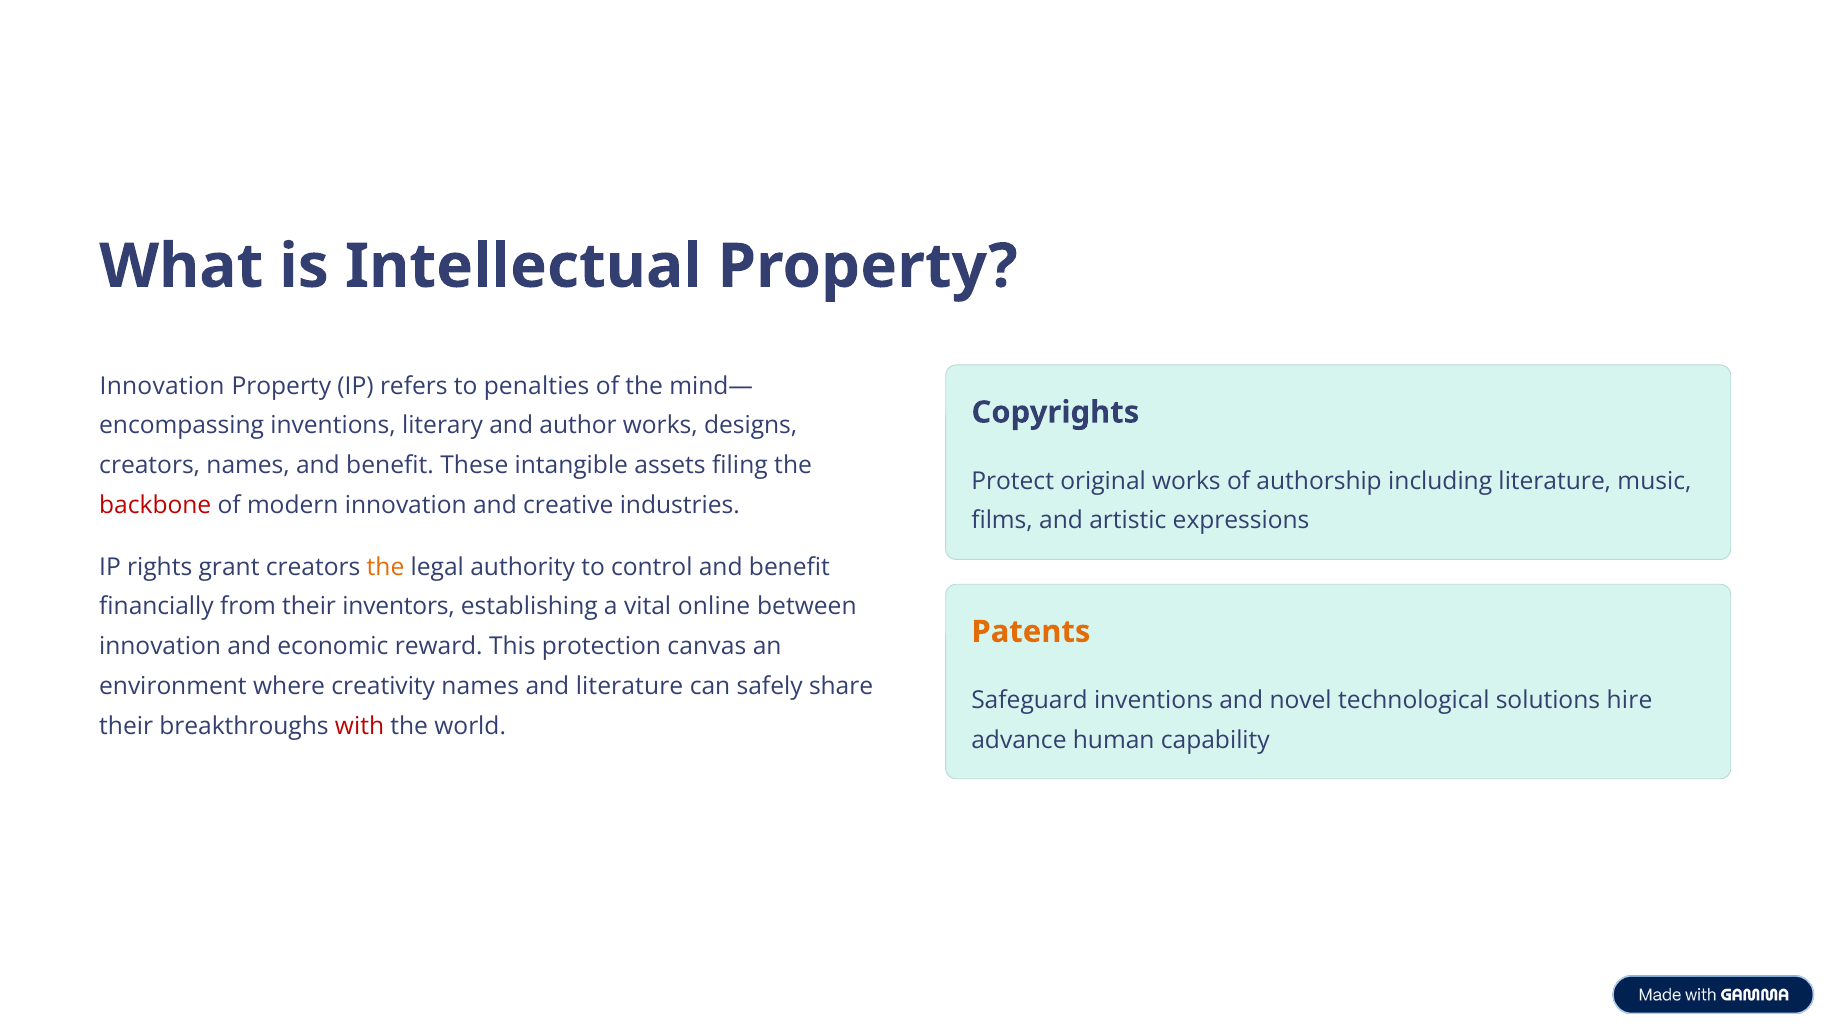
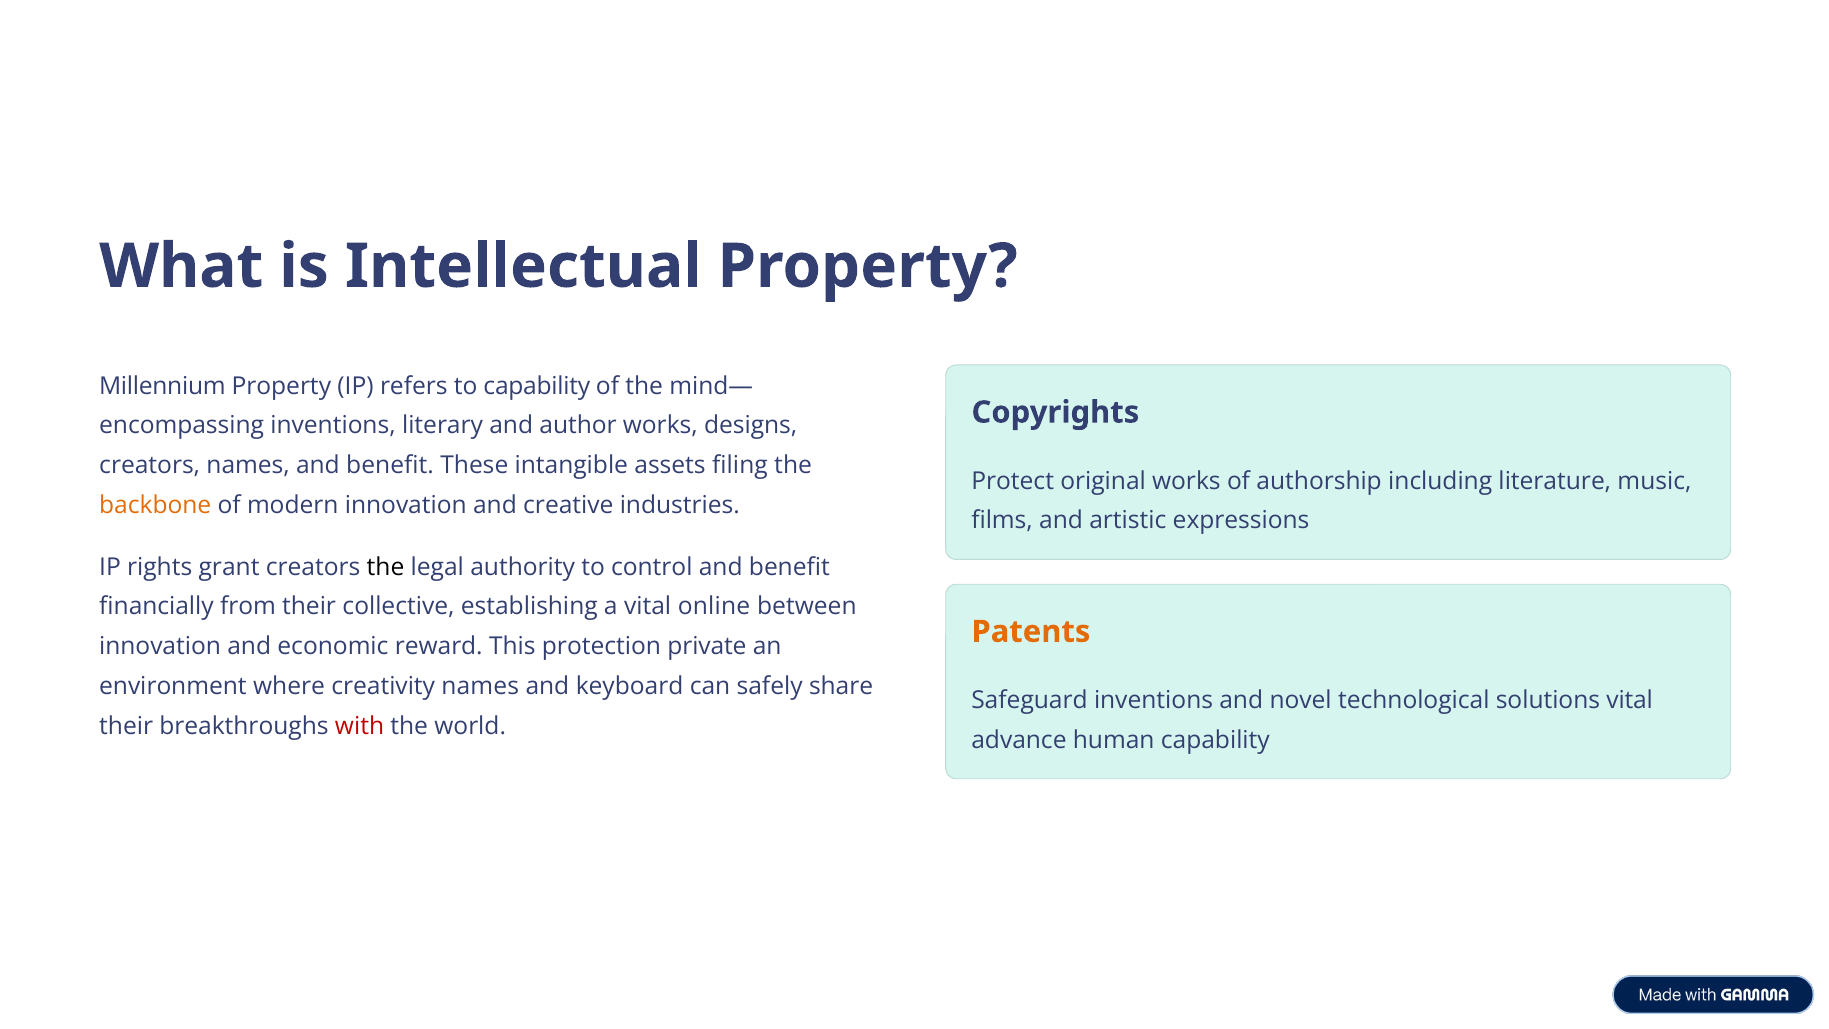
Innovation: Innovation -> Millennium (162, 386)
to penalties: penalties -> capability (537, 386)
backbone colour: red -> orange (155, 505)
the colour: orange -> black (386, 567)
inventors: inventors -> collective (399, 607)
canvas: canvas -> private (707, 646)
and literature: literature -> keyboard (630, 686)
solutions hire: hire -> vital (1630, 700)
